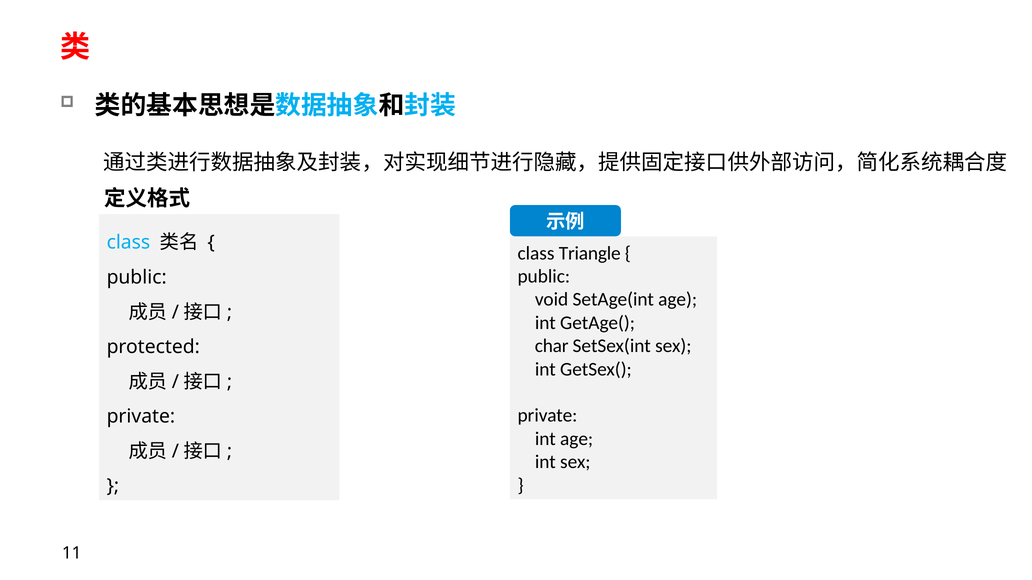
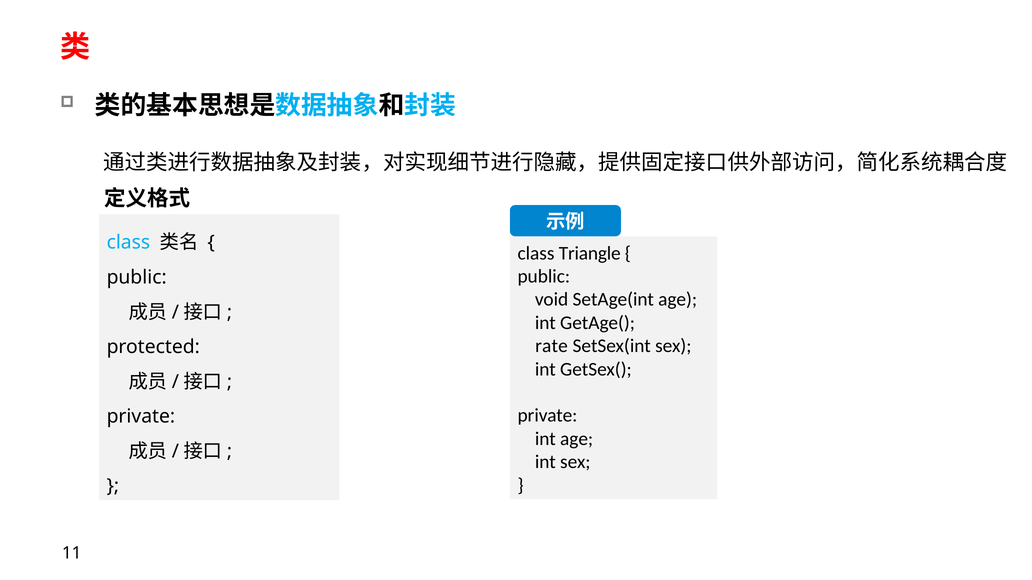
char: char -> rate (551, 346)
